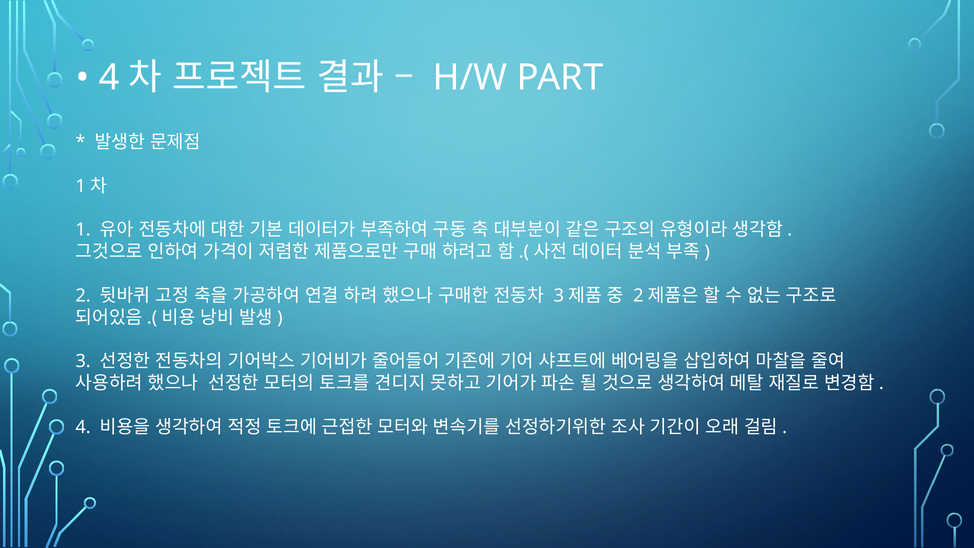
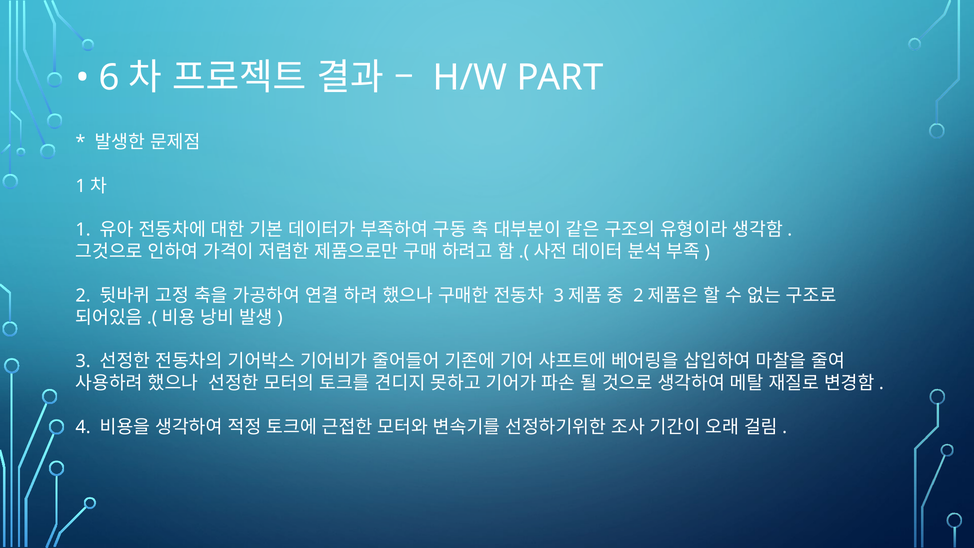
4: 4 -> 6 (109, 78)
